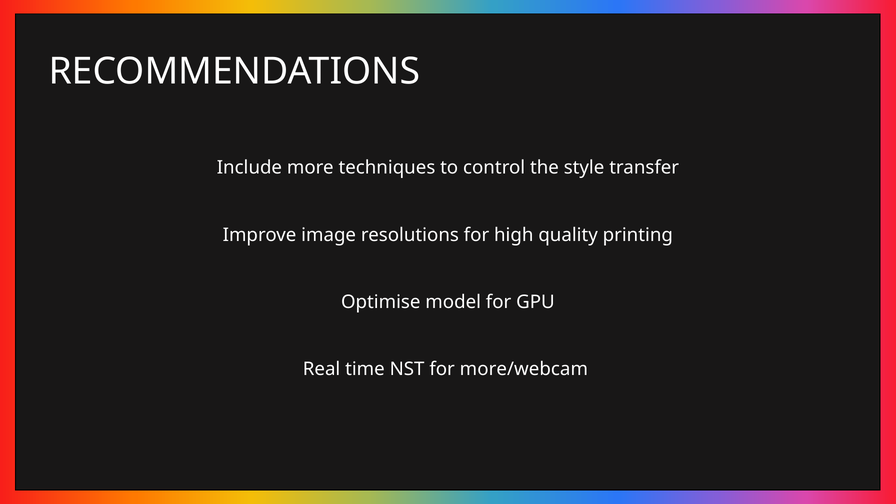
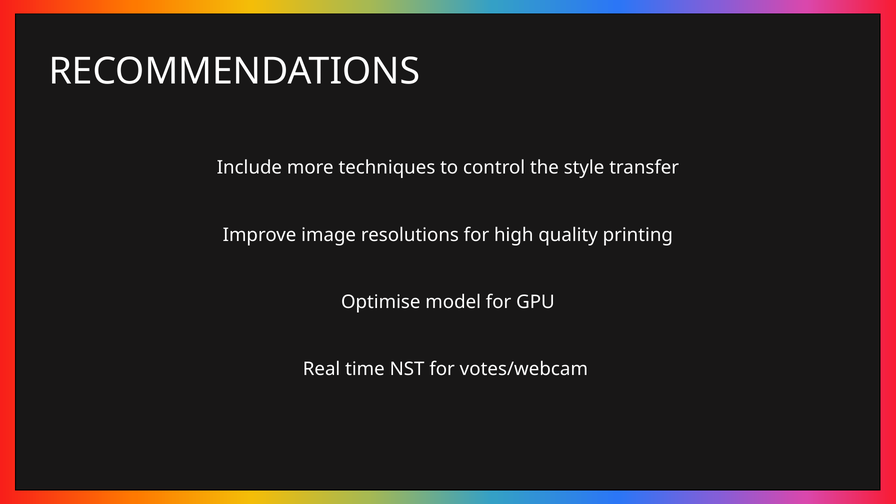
more/webcam: more/webcam -> votes/webcam (524, 369)
